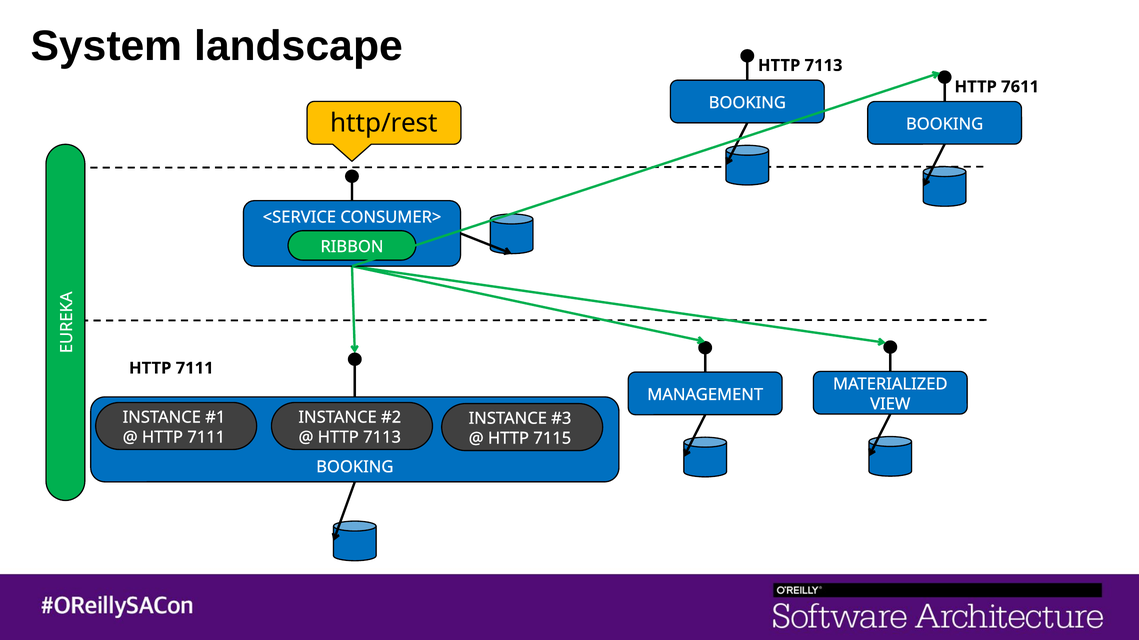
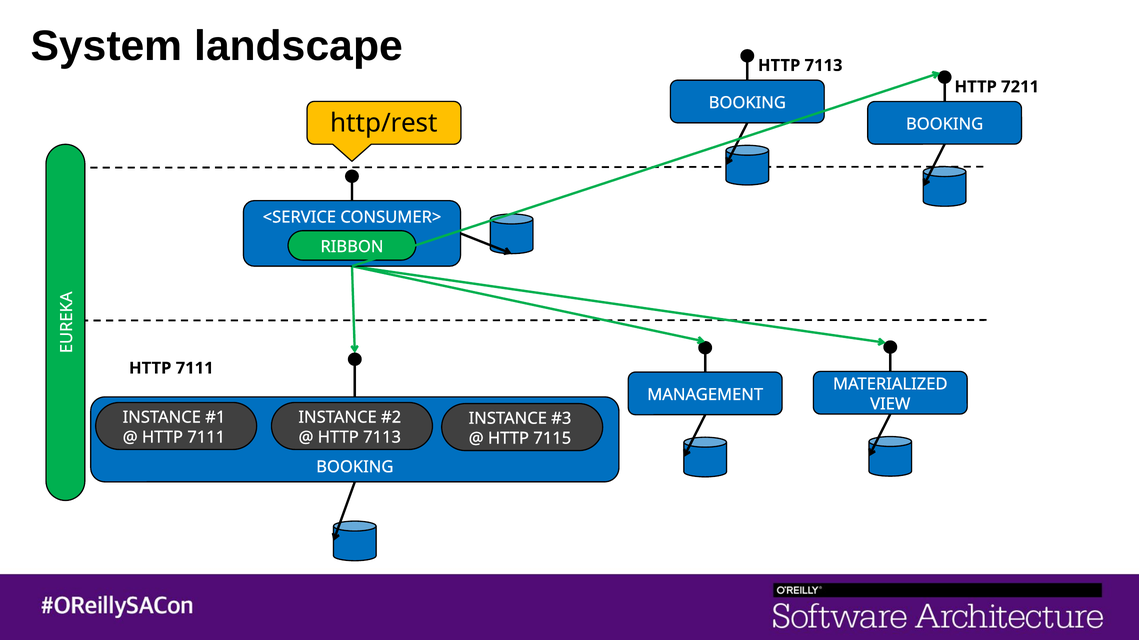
7611: 7611 -> 7211 (1020, 87)
